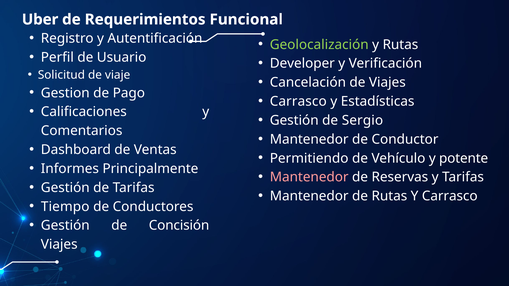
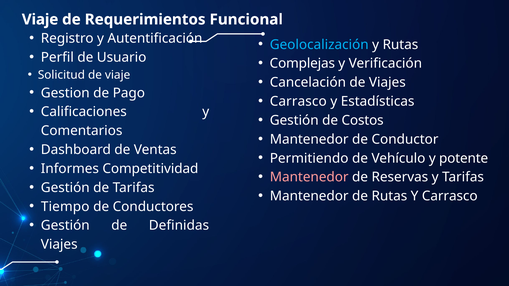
Uber: Uber -> Viaje (40, 20)
Geolocalización colour: light green -> light blue (319, 45)
Developer: Developer -> Complejas (302, 64)
Sergio: Sergio -> Costos (363, 120)
Principalmente: Principalmente -> Competitividad (150, 169)
Concisión: Concisión -> Definidas (179, 226)
